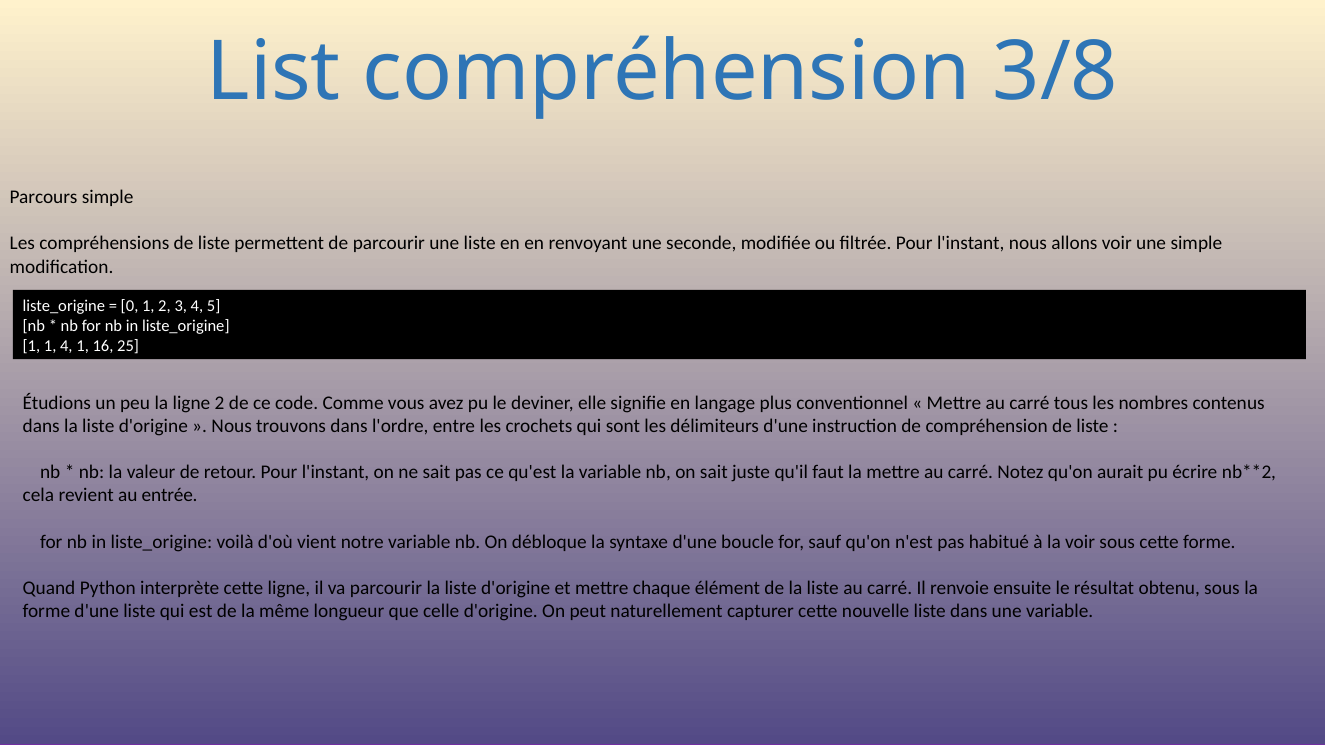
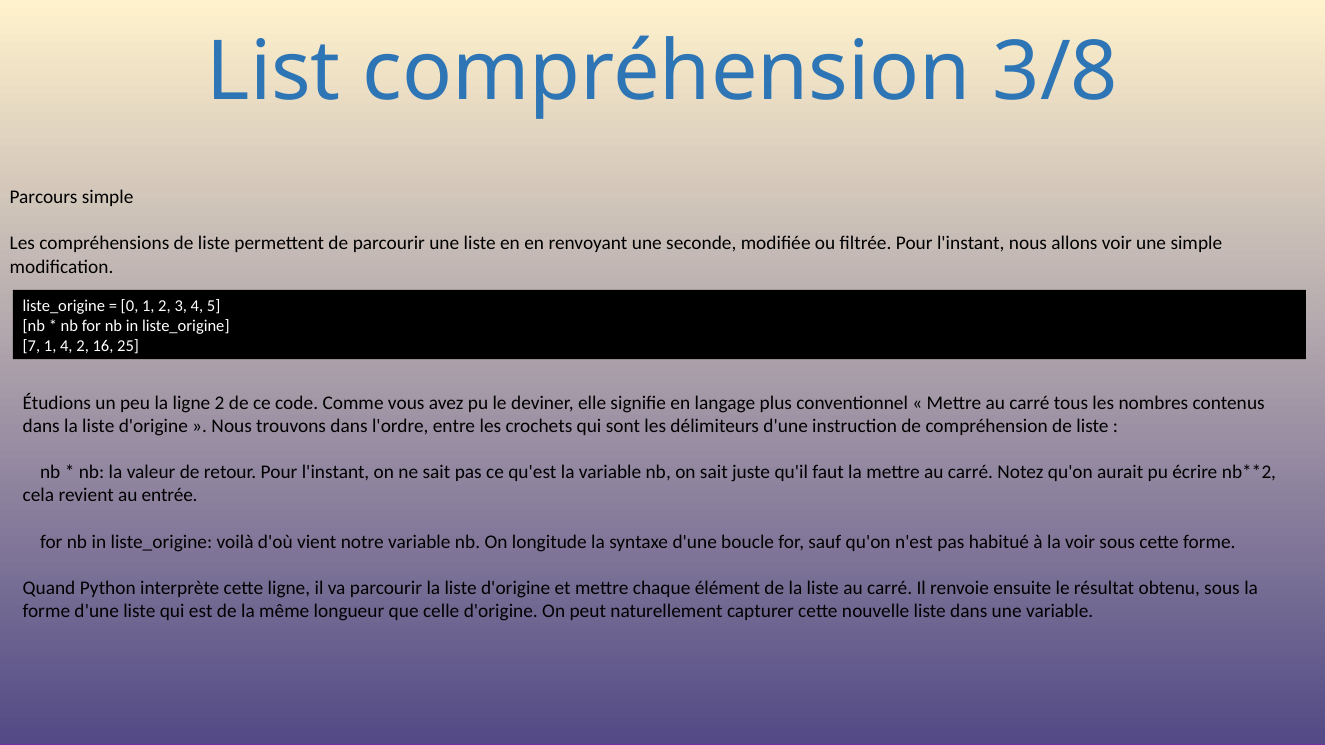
1: 1 -> 7 (31, 346)
4 1: 1 -> 2 (83, 346)
débloque: débloque -> longitude (549, 542)
